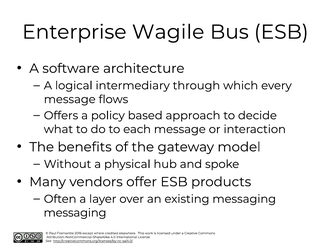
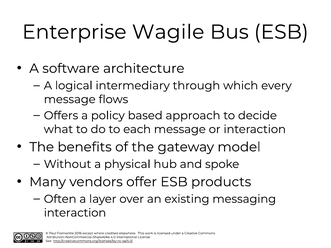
messaging: messaging -> interaction (75, 213)
